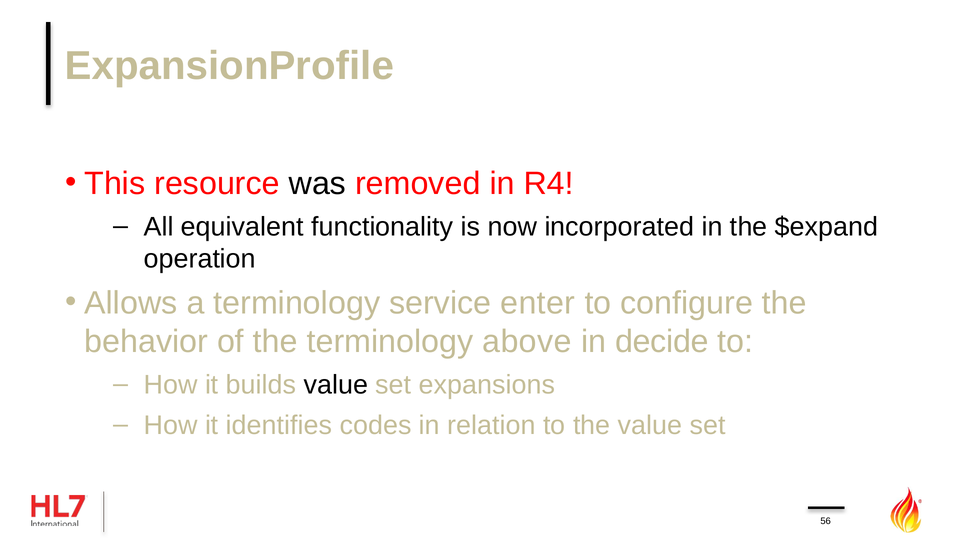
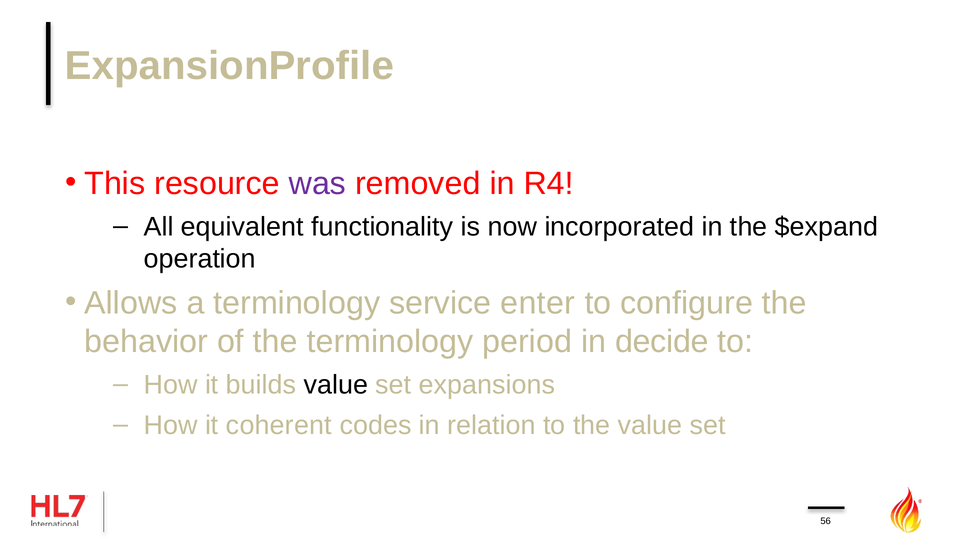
was colour: black -> purple (317, 183)
above: above -> period (527, 341)
identifies: identifies -> coherent (279, 425)
